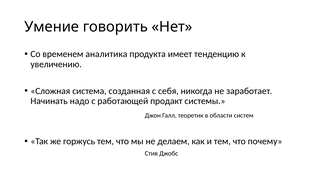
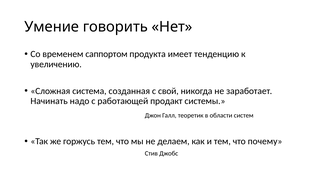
аналитика: аналитика -> саппортом (106, 54)
себя: себя -> свой (168, 91)
